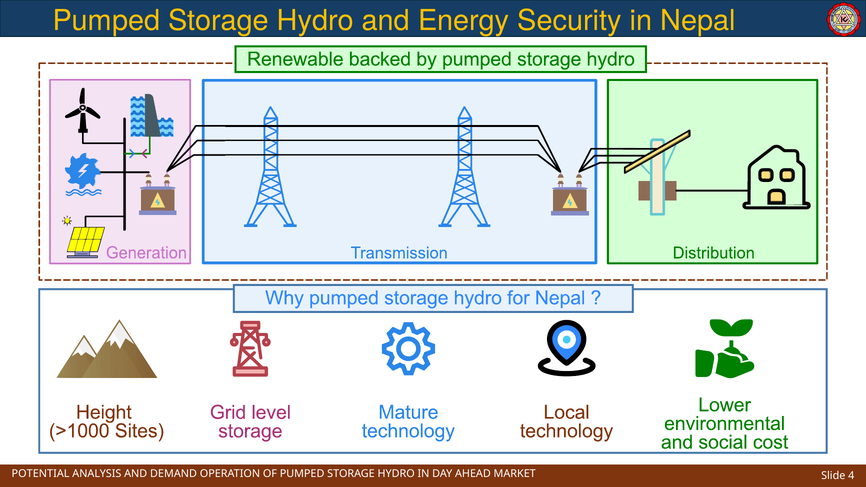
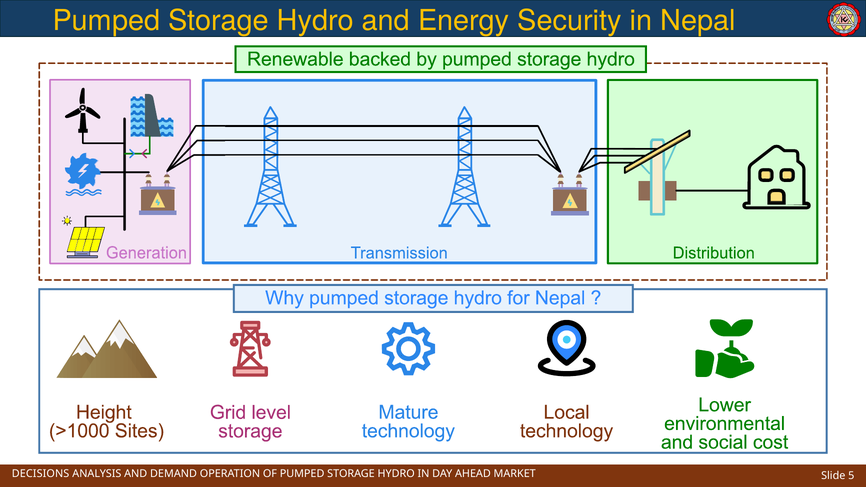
POTENTIAL: POTENTIAL -> DECISIONS (41, 474)
4: 4 -> 5 (851, 476)
